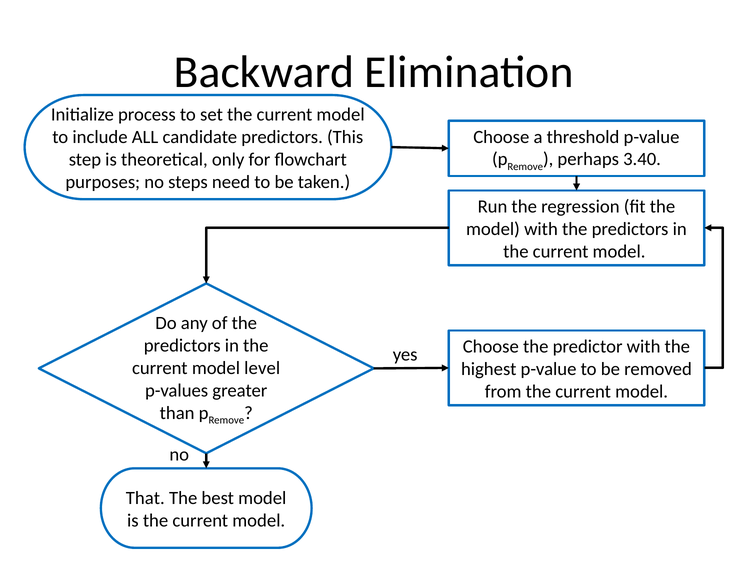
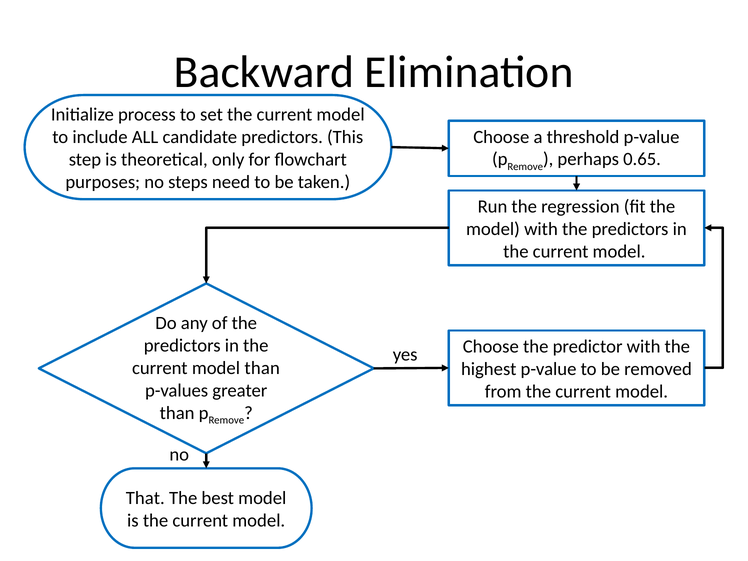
3.40: 3.40 -> 0.65 (642, 159)
model level: level -> than (262, 368)
